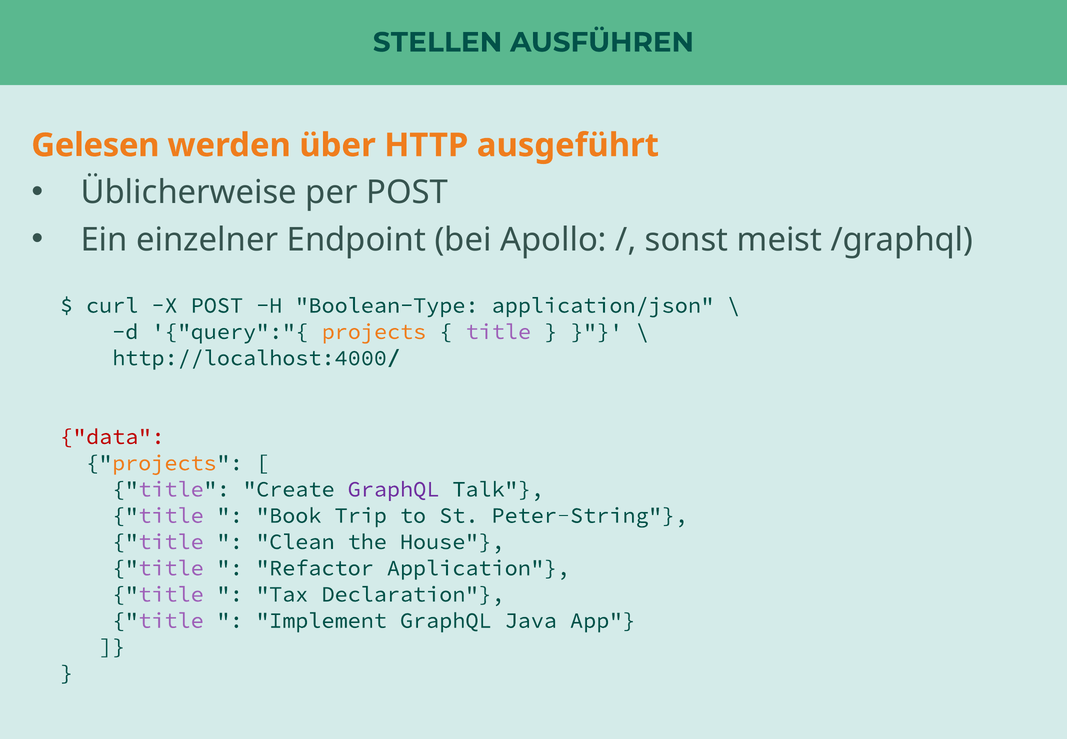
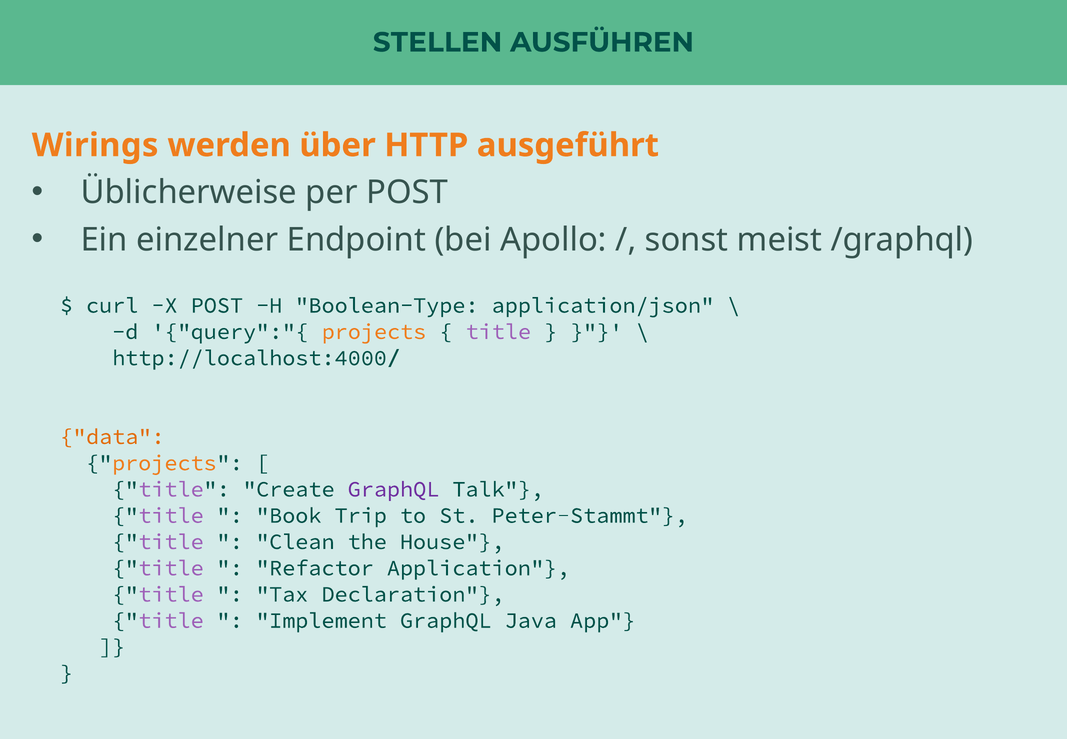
Gelesen: Gelesen -> Wirings (95, 145)
data colour: red -> orange (112, 437)
Peter-String: Peter-String -> Peter-Stammt (590, 515)
